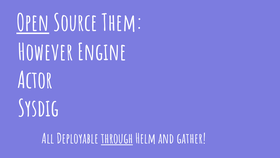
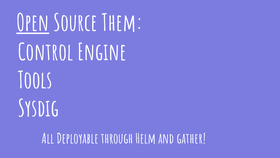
However: However -> Control (46, 52)
Actor: Actor -> Tools (35, 80)
through underline: present -> none (117, 138)
